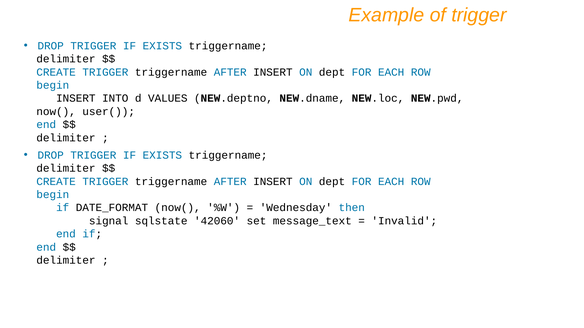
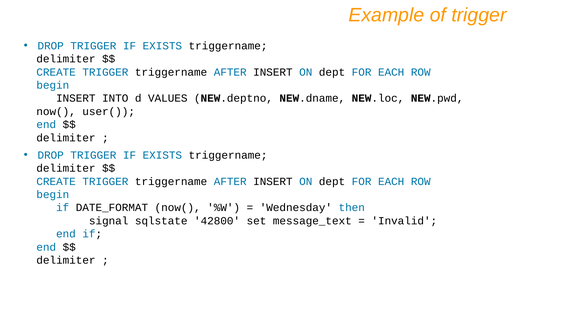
42060: 42060 -> 42800 (217, 221)
